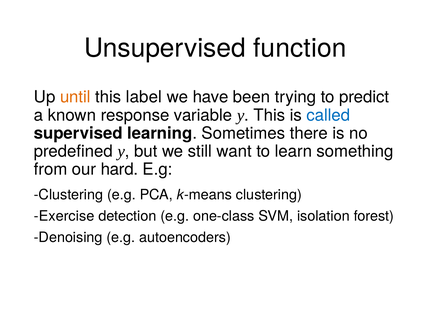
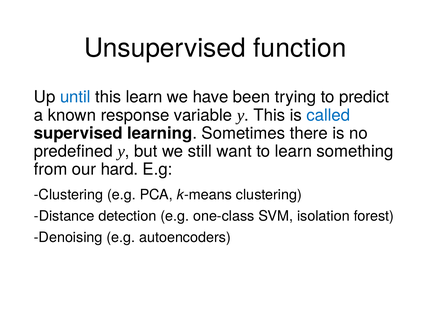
until colour: orange -> blue (75, 97)
this label: label -> learn (144, 97)
Exercise: Exercise -> Distance (64, 216)
